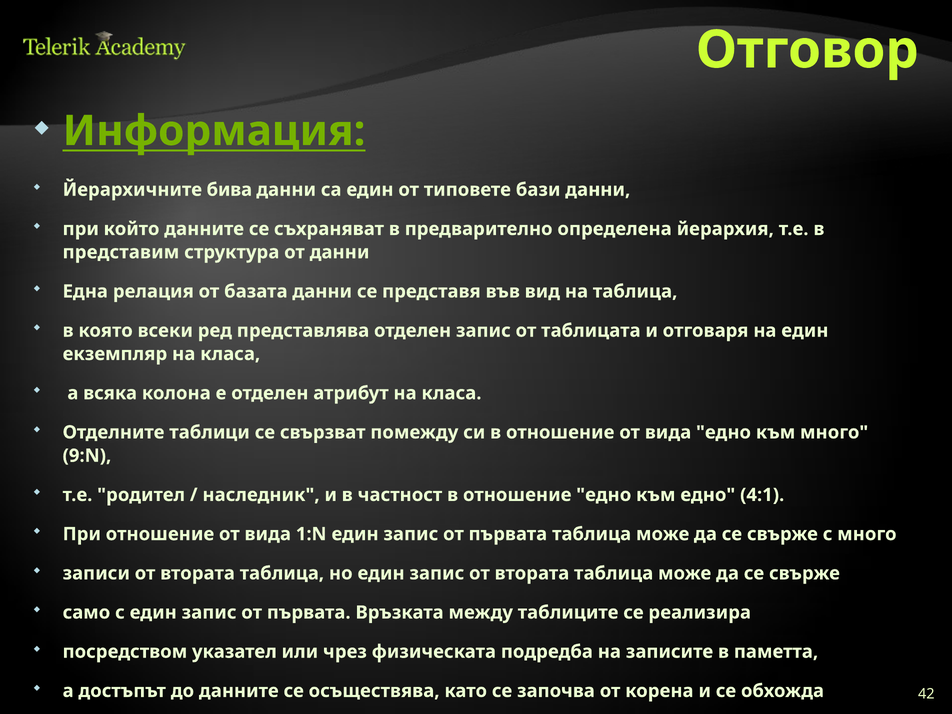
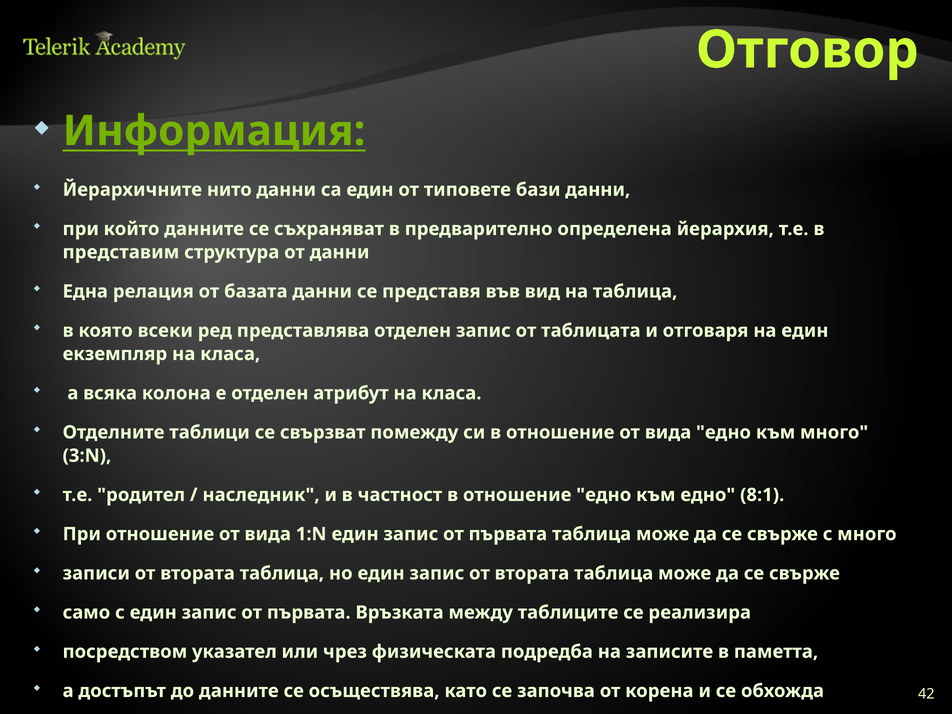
бива: бива -> нито (229, 190)
9:N: 9:N -> 3:N (87, 456)
4:1: 4:1 -> 8:1 (762, 495)
